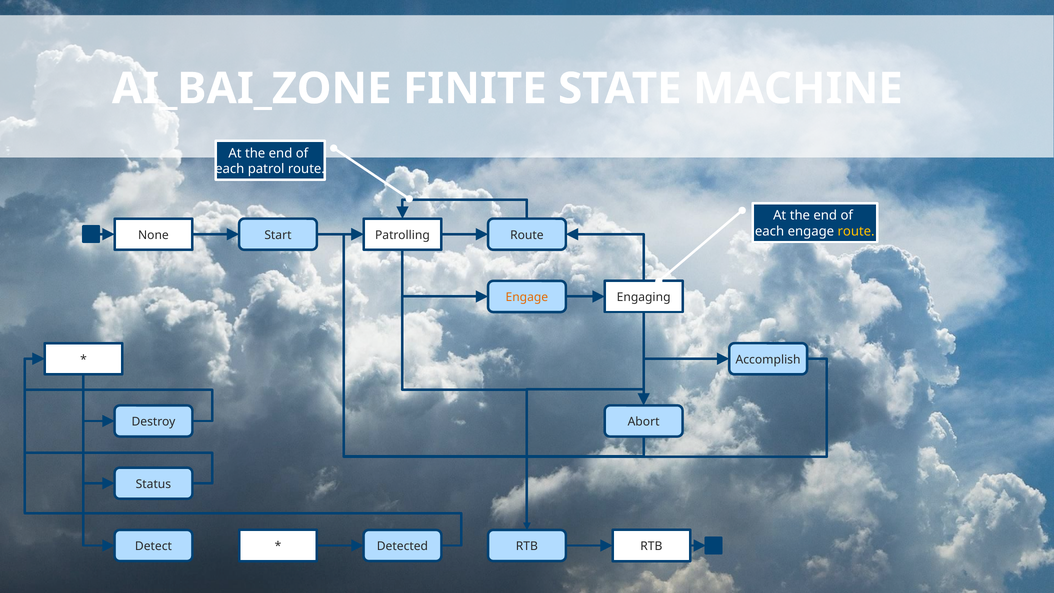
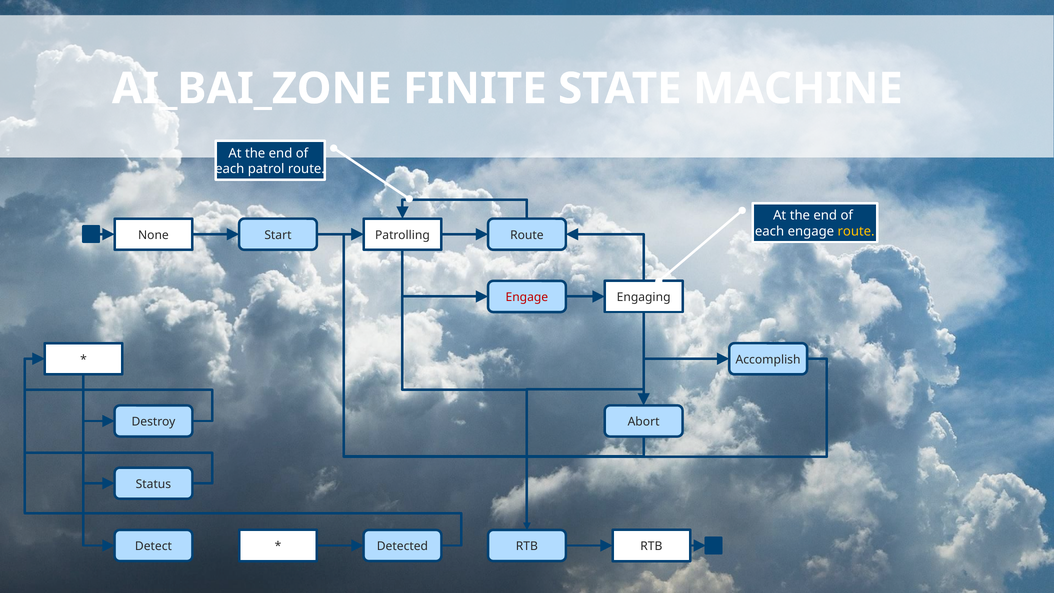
Engage colour: orange -> red (527, 297)
